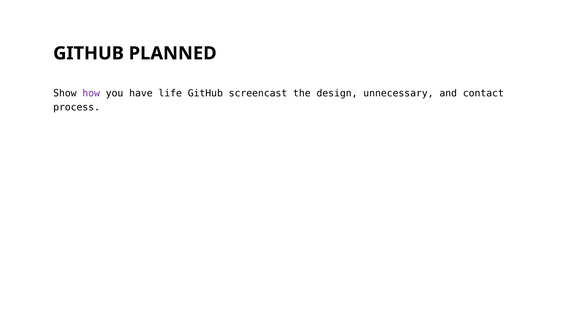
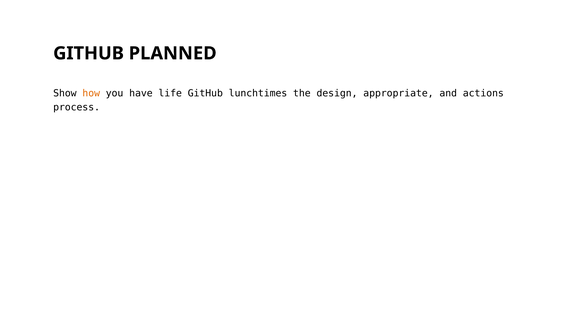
how colour: purple -> orange (91, 93)
screencast: screencast -> lunchtimes (258, 93)
unnecessary: unnecessary -> appropriate (398, 93)
contact: contact -> actions (483, 93)
